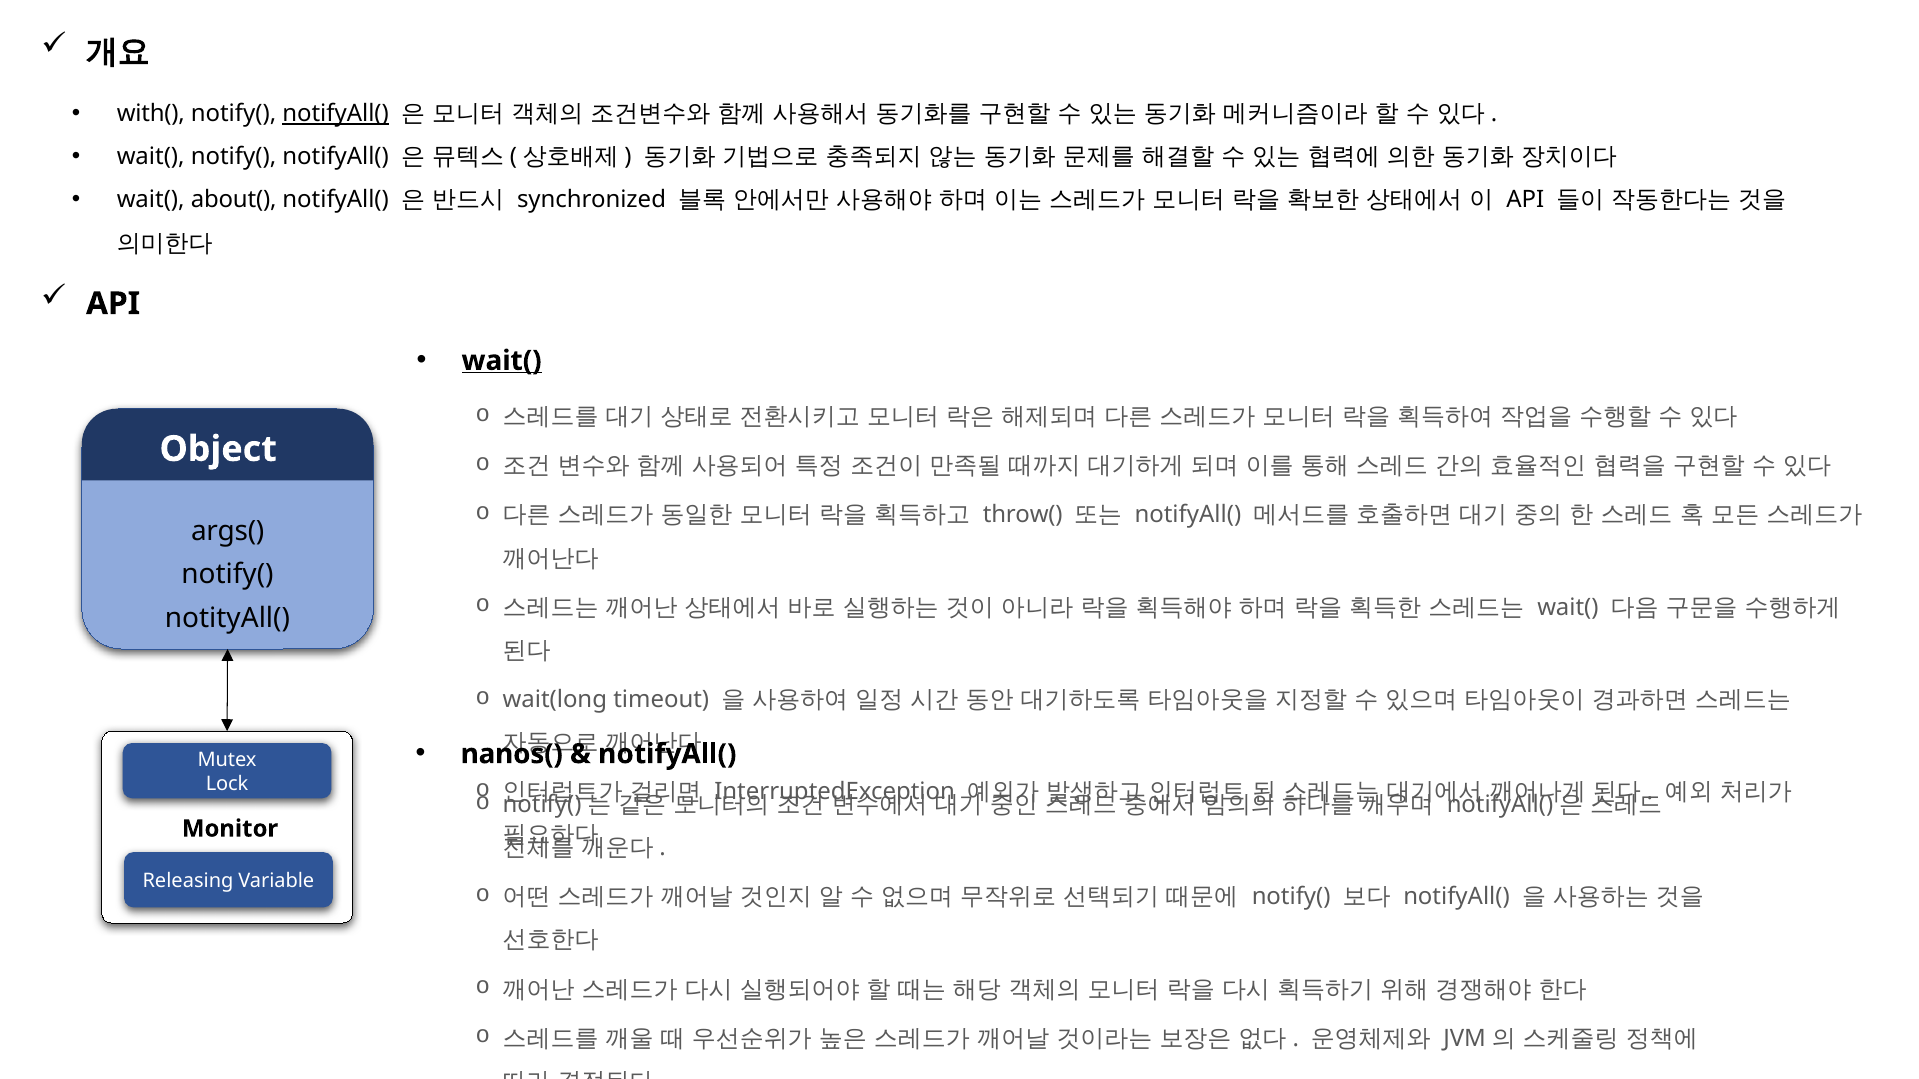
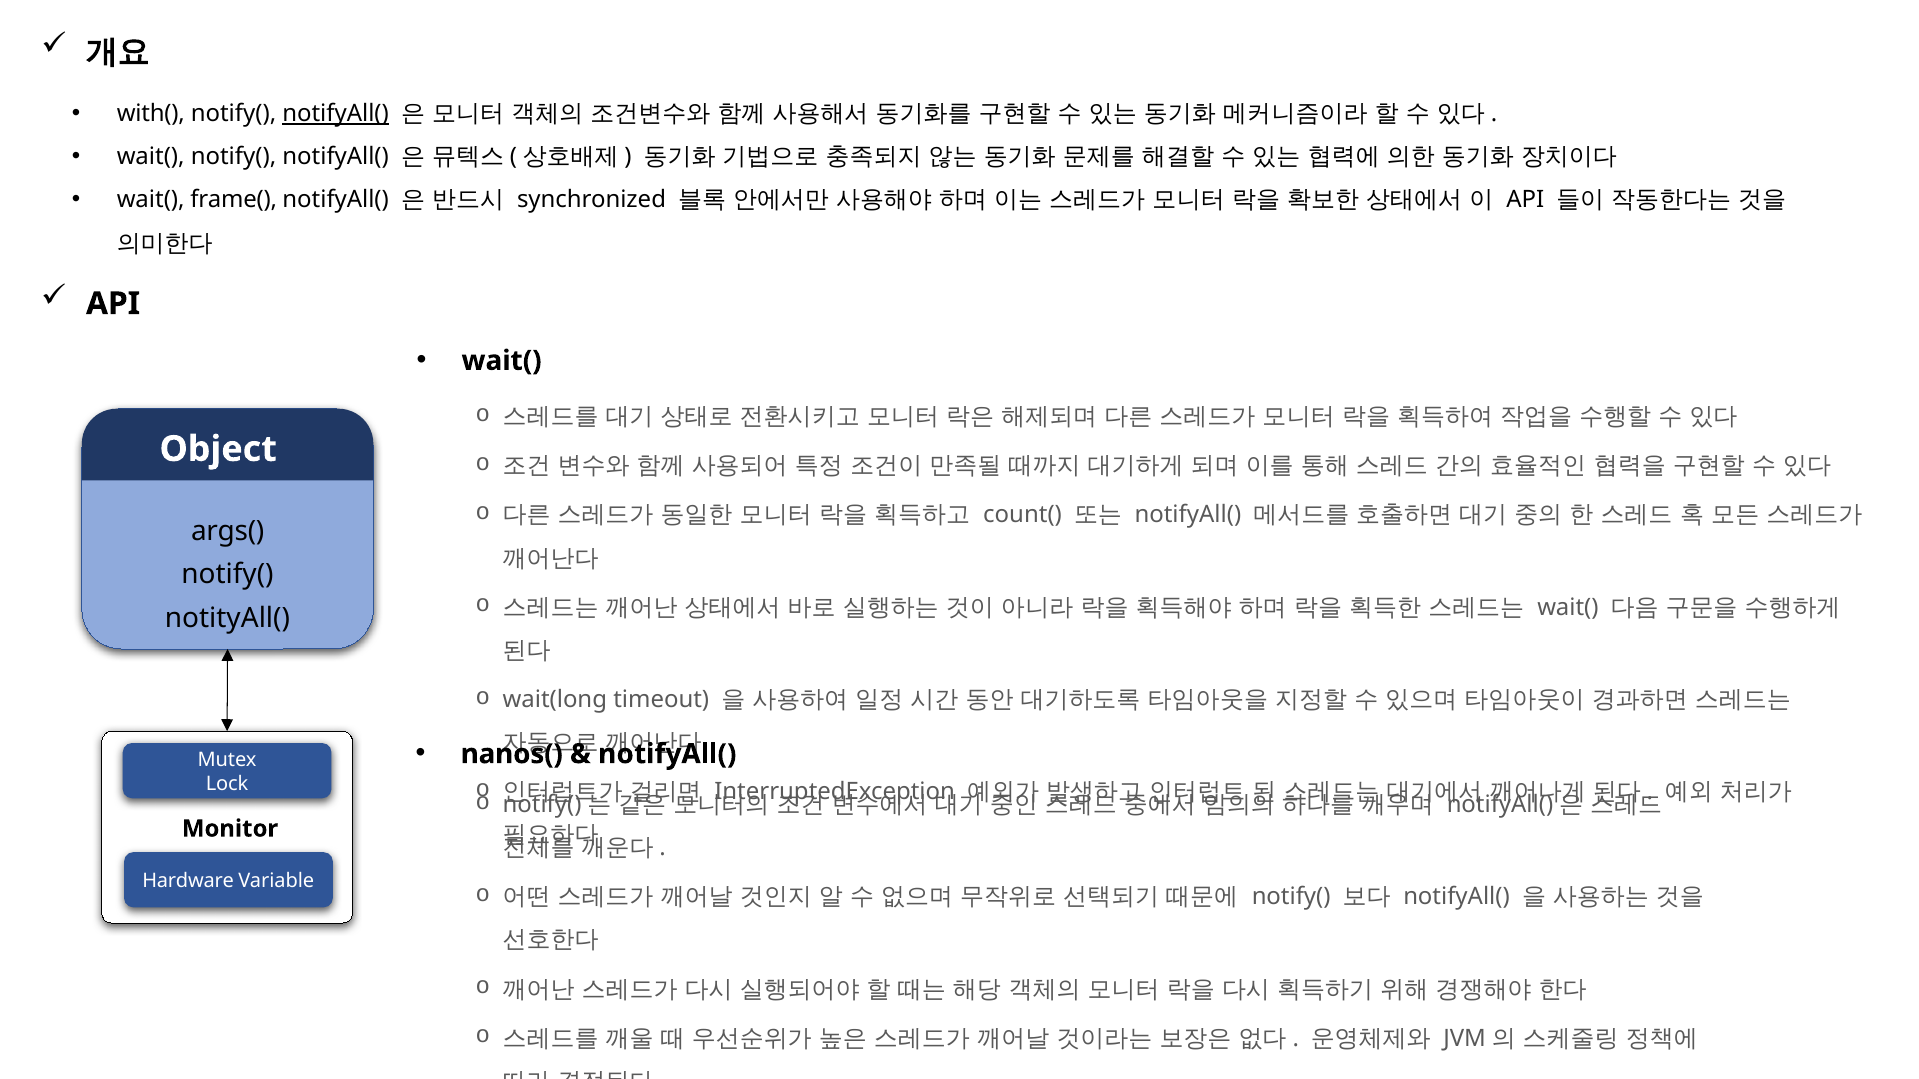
about(: about( -> frame( (234, 200)
wait( underline: present -> none (502, 361)
throw(: throw( -> count( (1023, 515)
Releasing: Releasing -> Hardware (188, 881)
